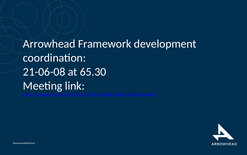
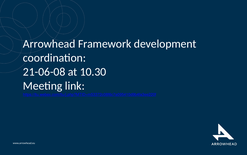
65.30: 65.30 -> 10.30 (93, 71)
